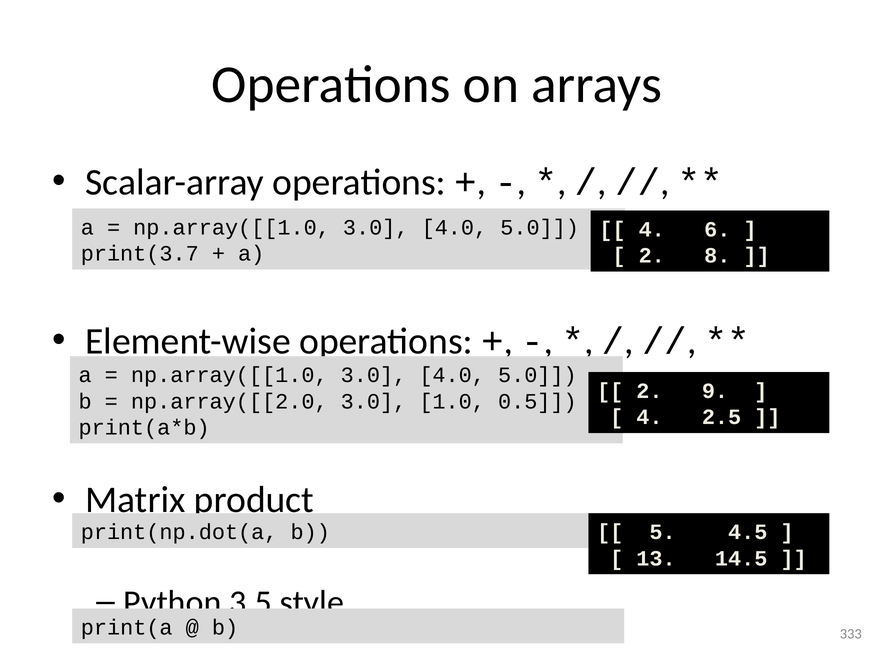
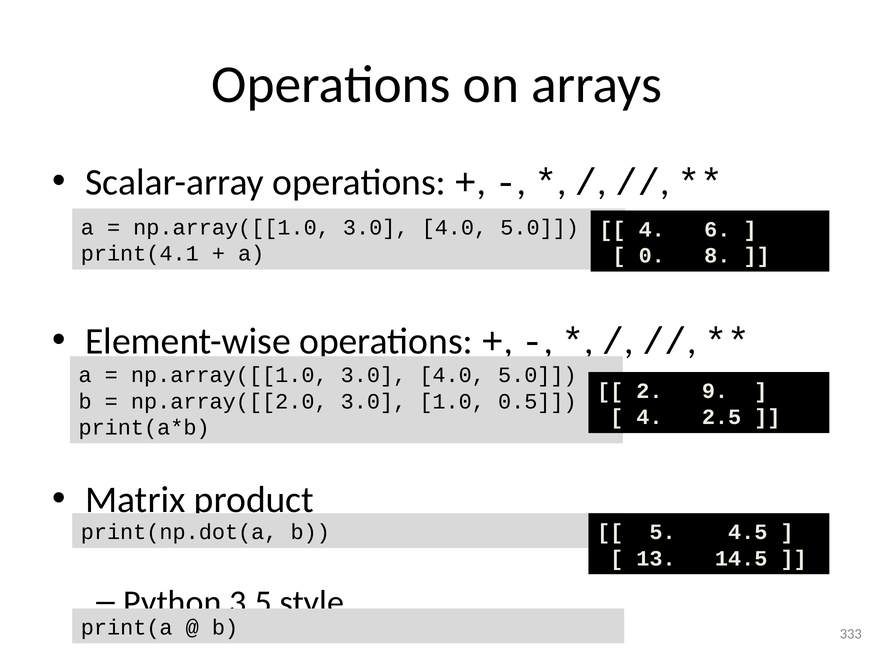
print(3.7: print(3.7 -> print(4.1 (140, 254)
2: 2 -> 0 (652, 256)
